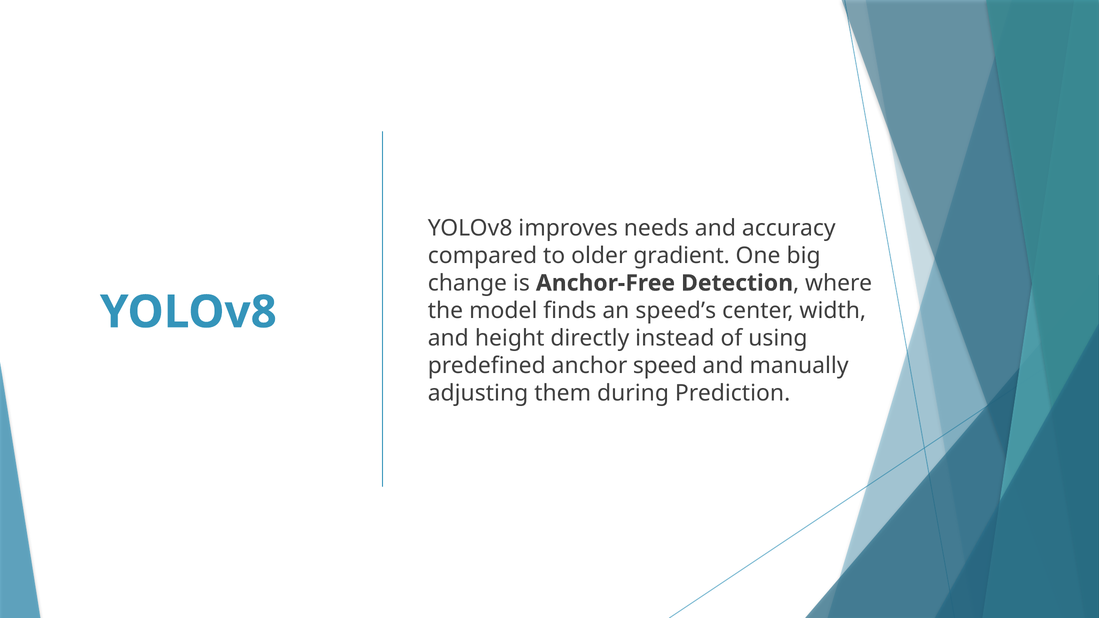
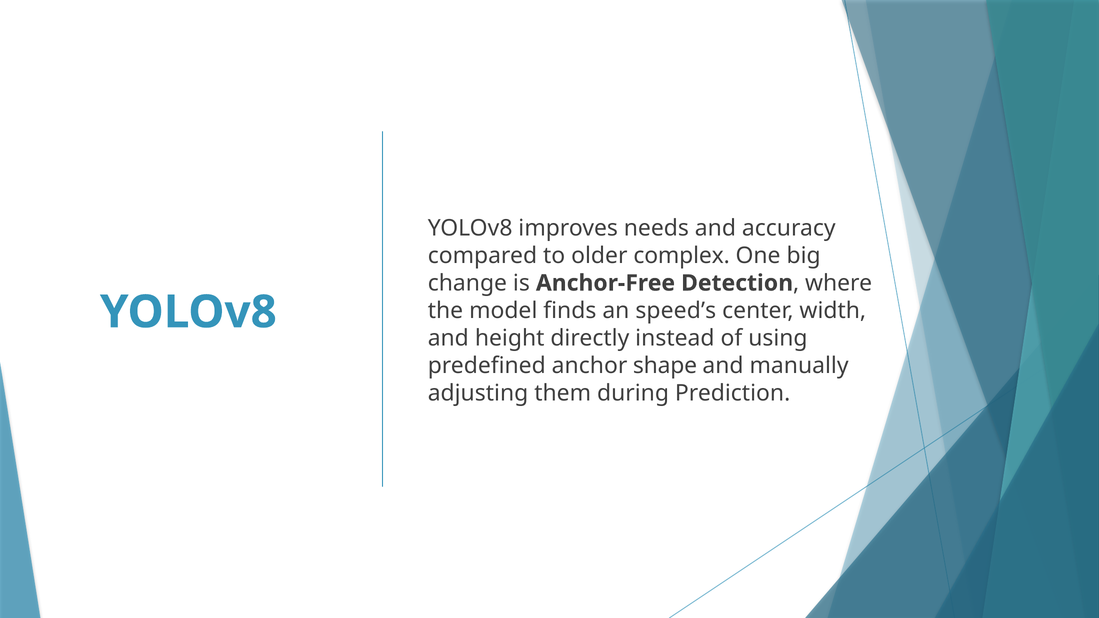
gradient: gradient -> complex (682, 256)
speed: speed -> shape (665, 366)
